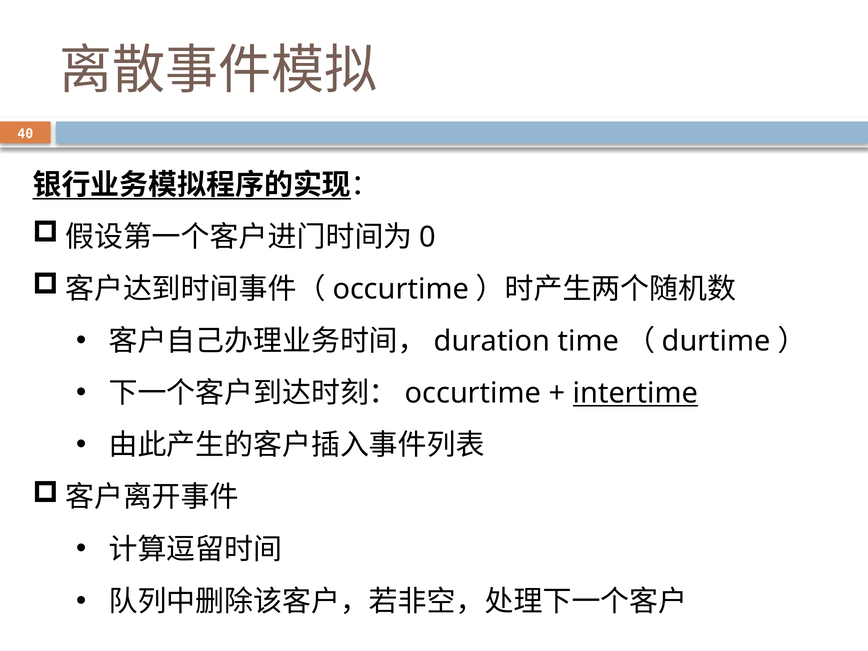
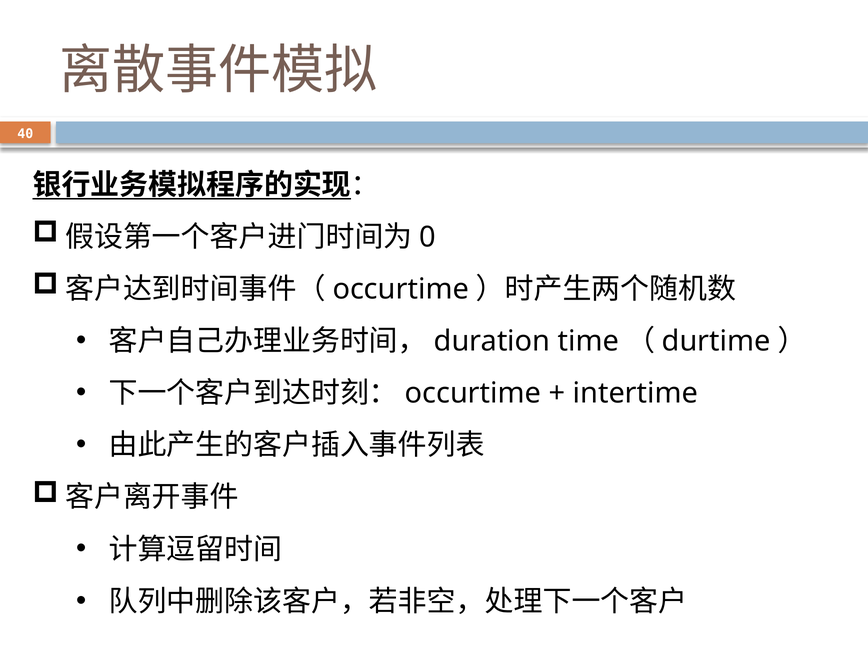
intertime underline: present -> none (635, 393)
